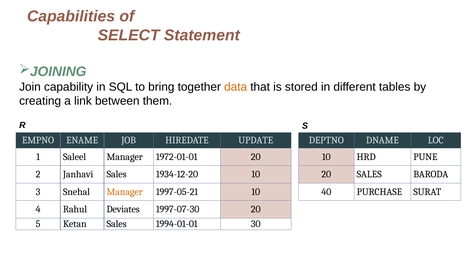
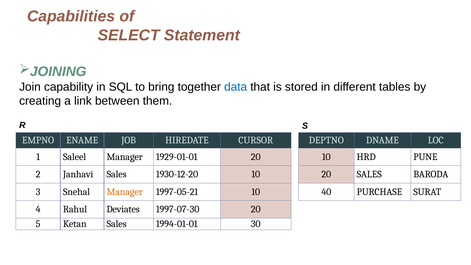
data colour: orange -> blue (236, 87)
UPDATE: UPDATE -> CURSOR (256, 140)
1972-01-01: 1972-01-01 -> 1929-01-01 (177, 157)
1934-12-20: 1934-12-20 -> 1930-12-20 (177, 174)
